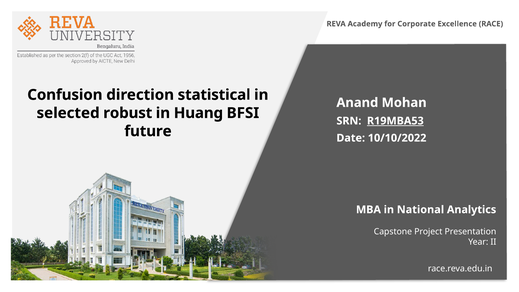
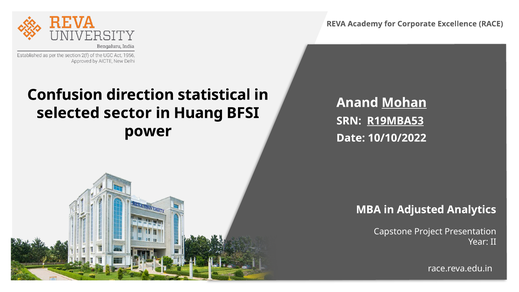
Mohan underline: none -> present (404, 103)
robust: robust -> sector (128, 113)
future: future -> power (148, 131)
National: National -> Adjusted (420, 210)
